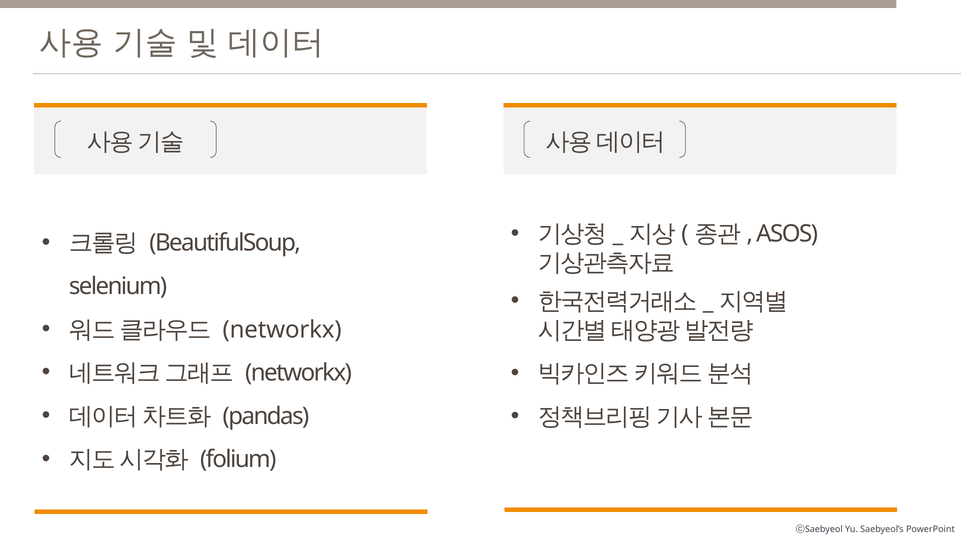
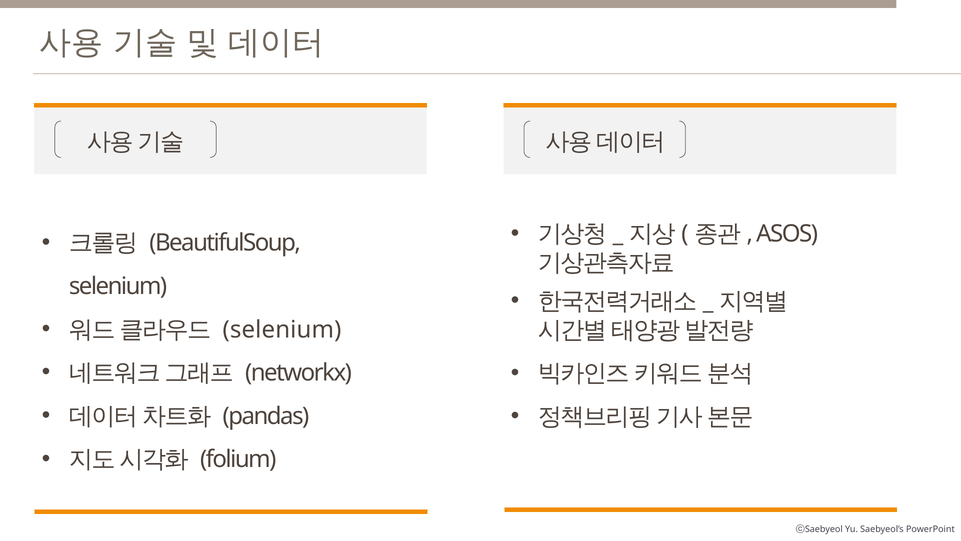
networkx: networkx -> selenium (282, 329)
